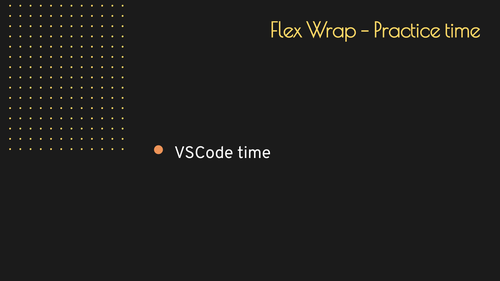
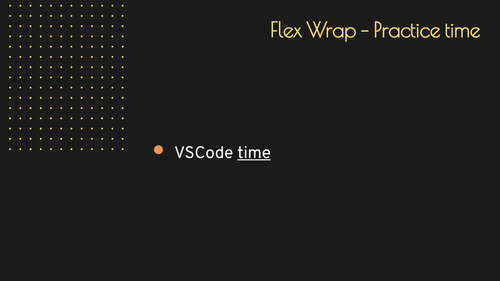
time underline: none -> present (254, 153)
